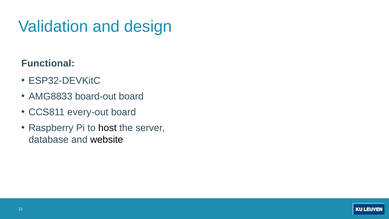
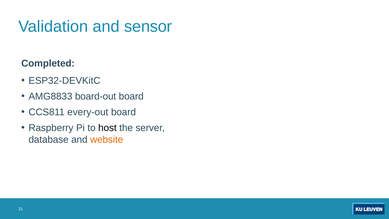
design: design -> sensor (148, 26)
Functional: Functional -> Completed (48, 63)
website colour: black -> orange (107, 139)
